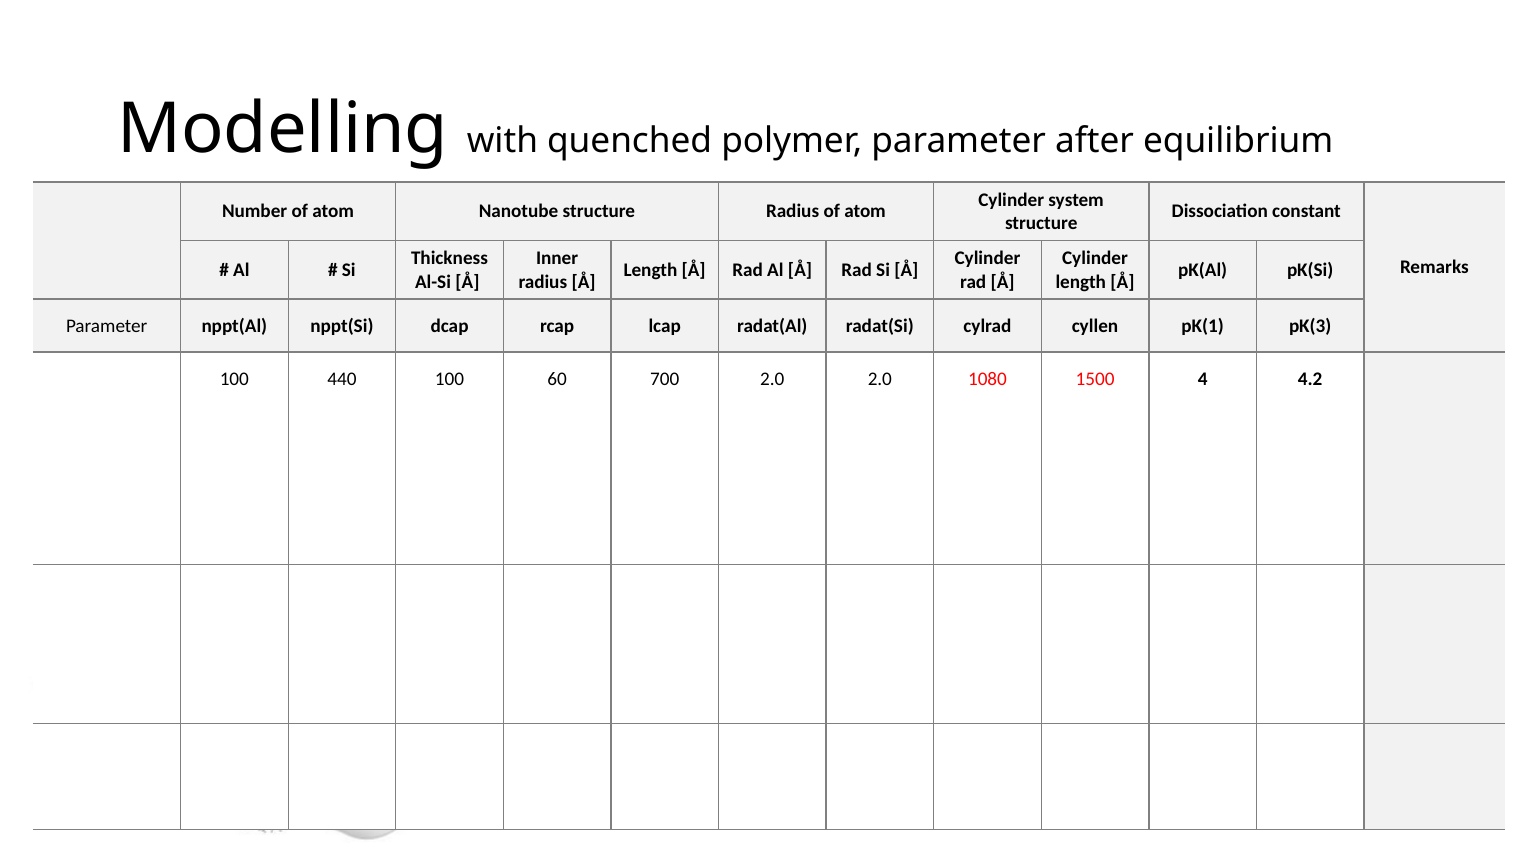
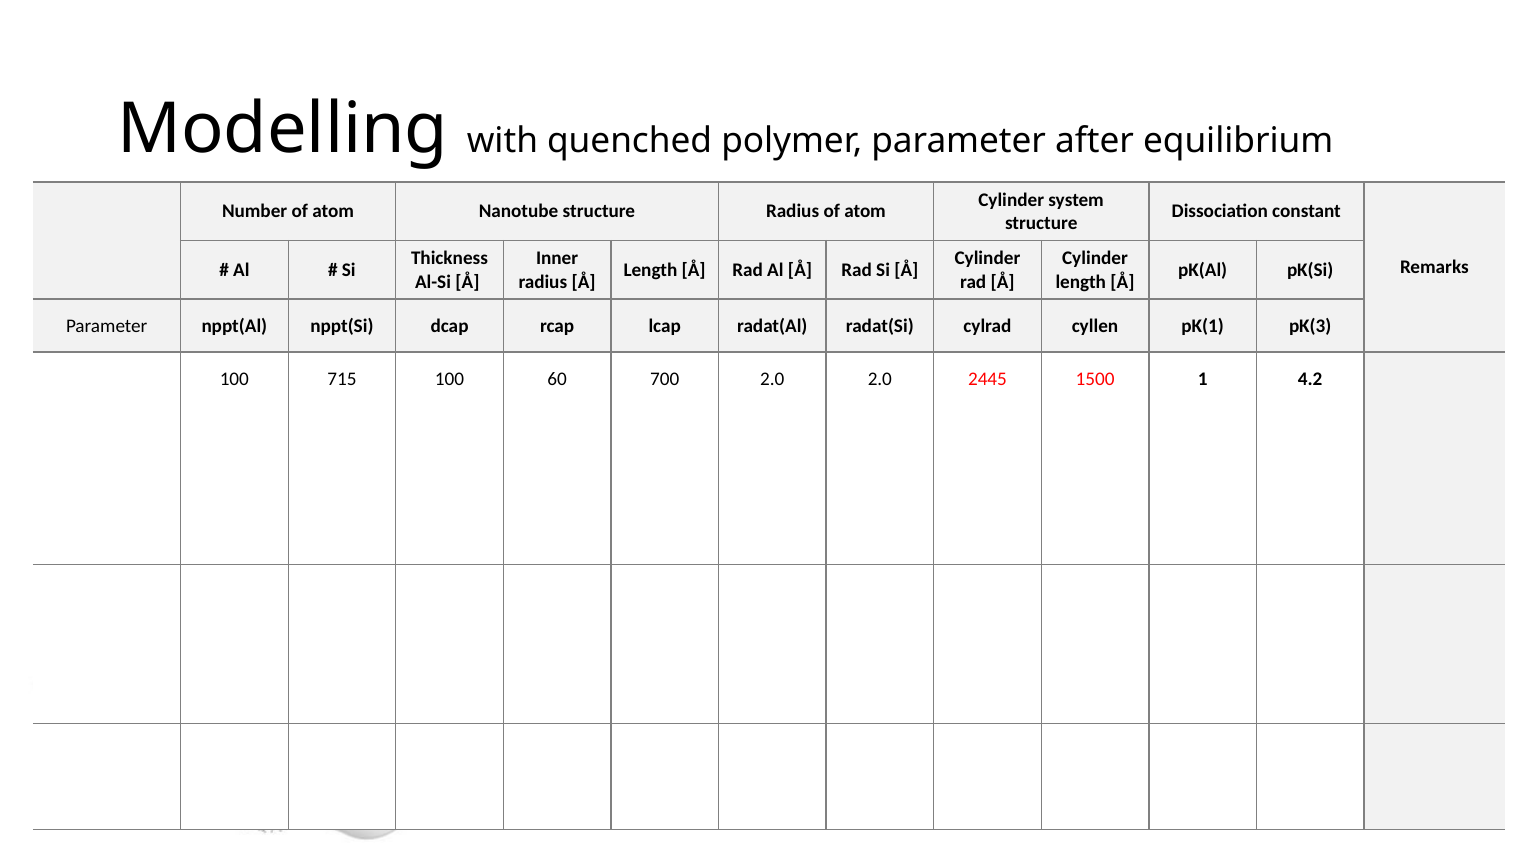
440: 440 -> 715 (342, 379)
1080: 1080 -> 2445 (988, 379)
4: 4 -> 1 (1203, 379)
